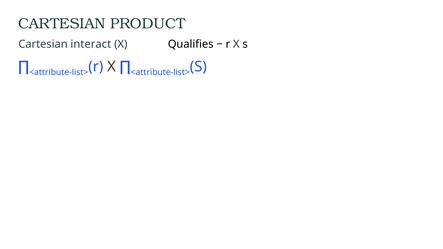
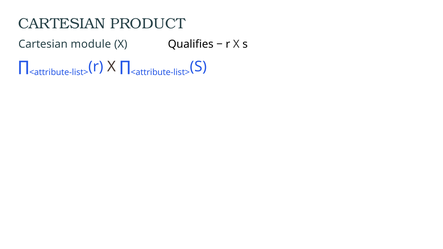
interact: interact -> module (91, 44)
